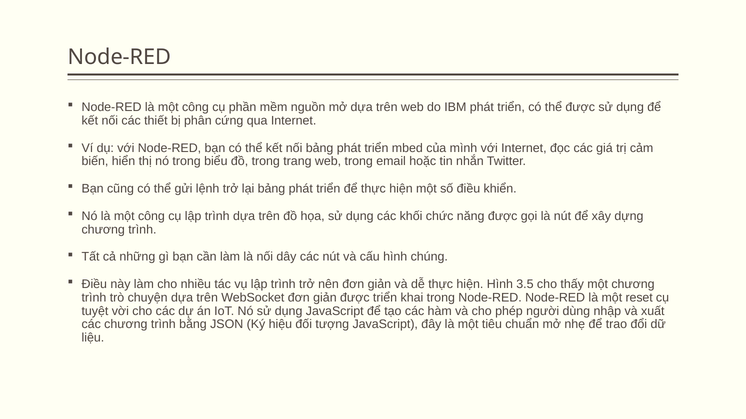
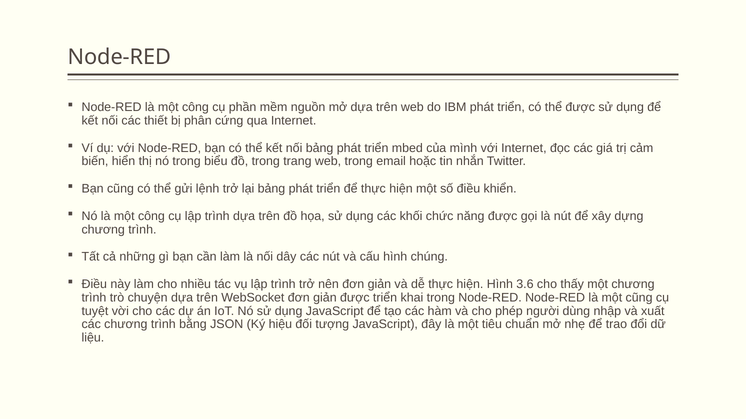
3.5: 3.5 -> 3.6 (525, 285)
một reset: reset -> cũng (639, 298)
